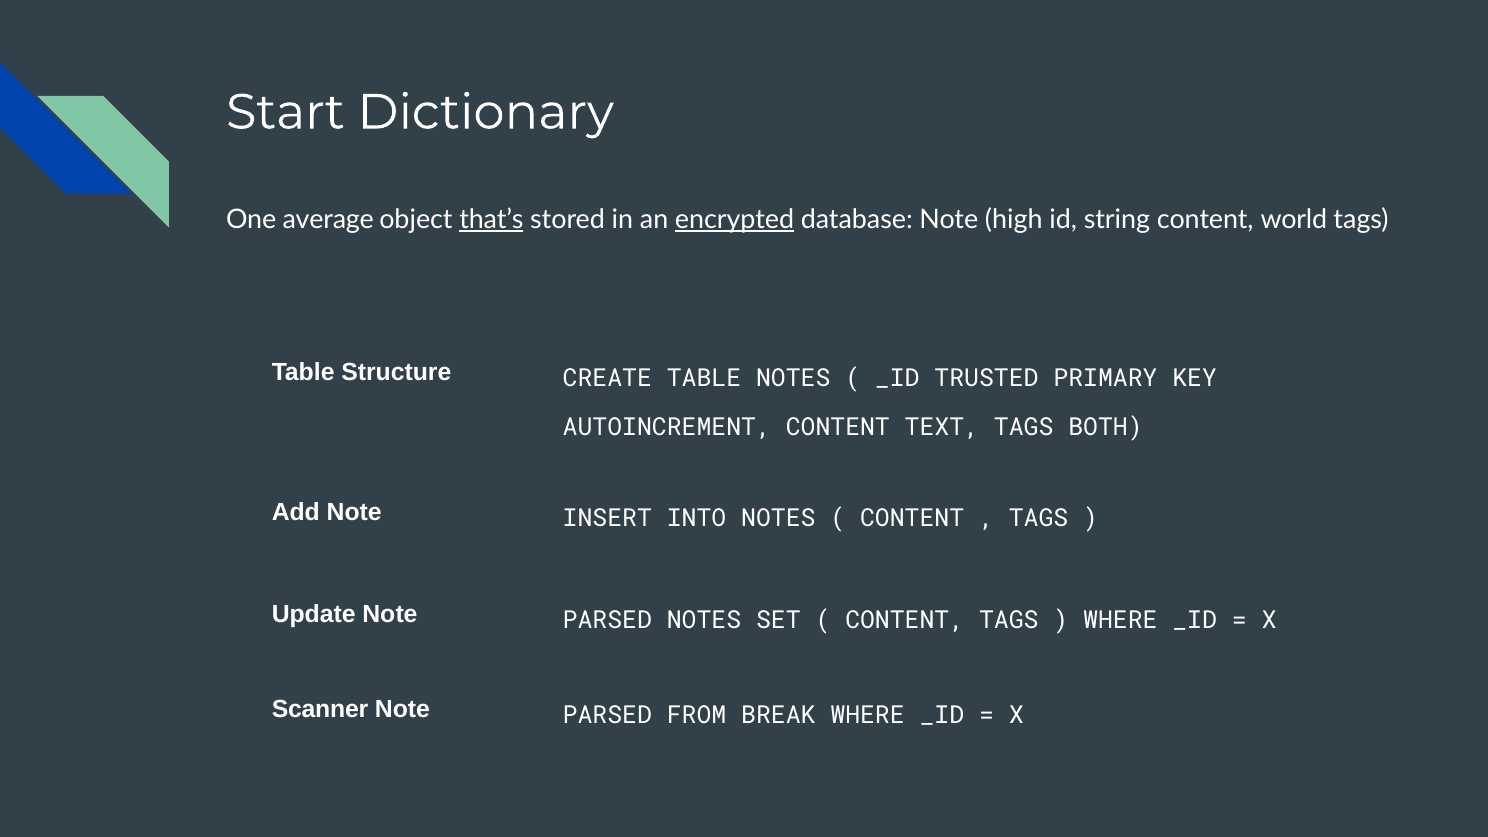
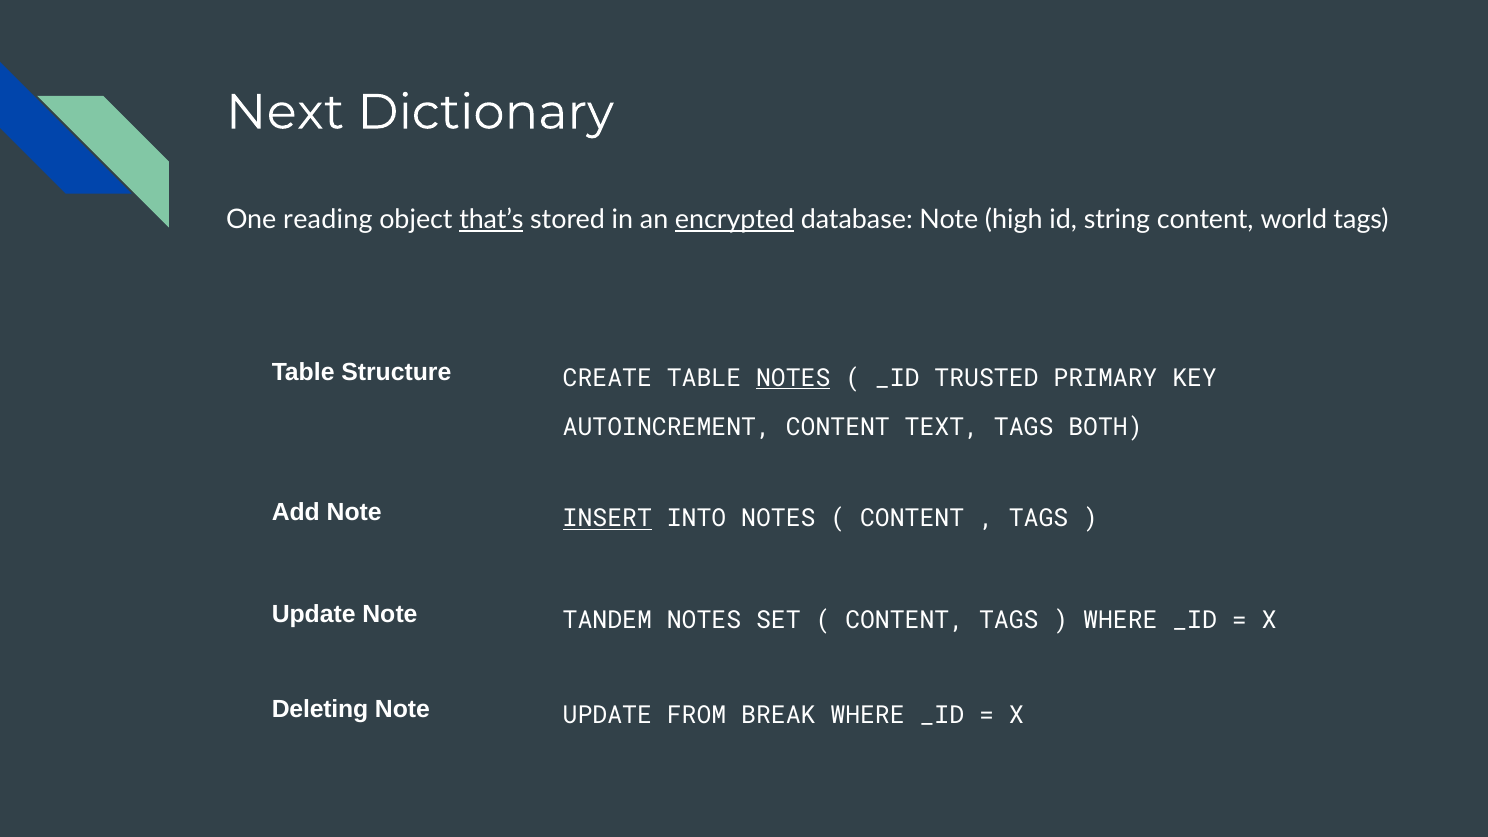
Start: Start -> Next (285, 112)
average: average -> reading (328, 219)
NOTES underline: none -> present (793, 378)
INSERT underline: none -> present (607, 519)
Update Note PARSED: PARSED -> TANDEM (607, 620)
Scanner: Scanner -> Deleting (320, 709)
PARSED: PARSED -> UPDATE (607, 715)
